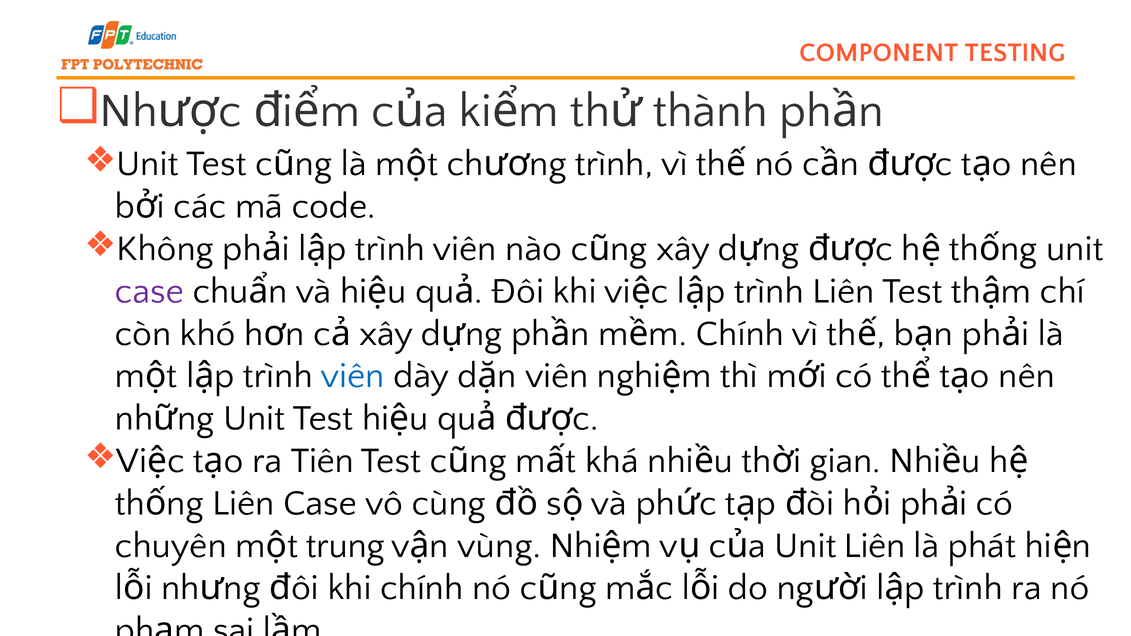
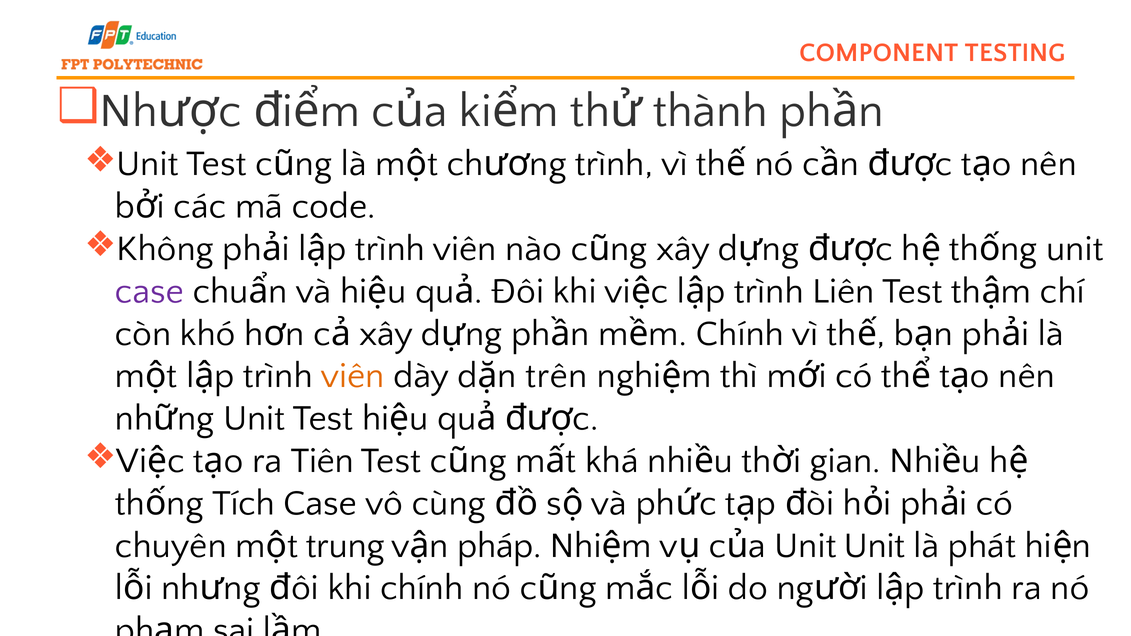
viên colour: blue -> orange (353, 376)
viên: viên -> trên (556, 376)
Liên: Liên -> Tích (244, 503)
vùng: vùng -> pháp (499, 546)
Unit Liên: Liên -> Unit (875, 546)
